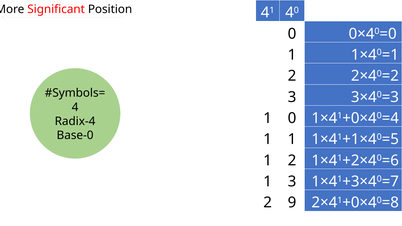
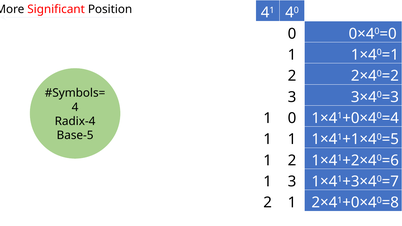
Base-0: Base-0 -> Base-5 (75, 135)
2 9: 9 -> 1 (292, 203)
